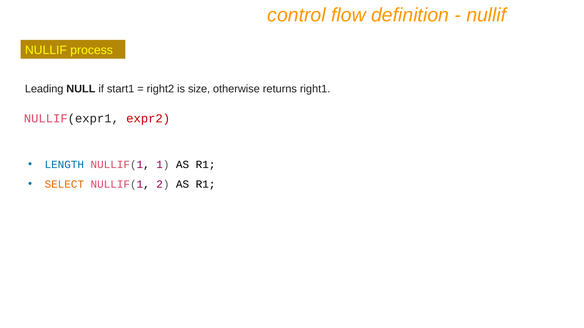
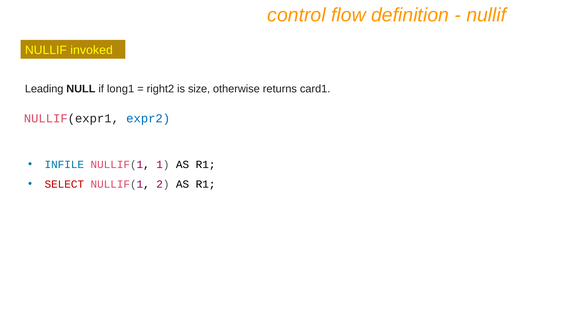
process: process -> invoked (92, 50)
start1: start1 -> long1 (121, 89)
right1: right1 -> card1 (315, 89)
expr2 colour: red -> blue (148, 119)
LENGTH: LENGTH -> INFILE (64, 165)
SELECT colour: orange -> red (64, 184)
